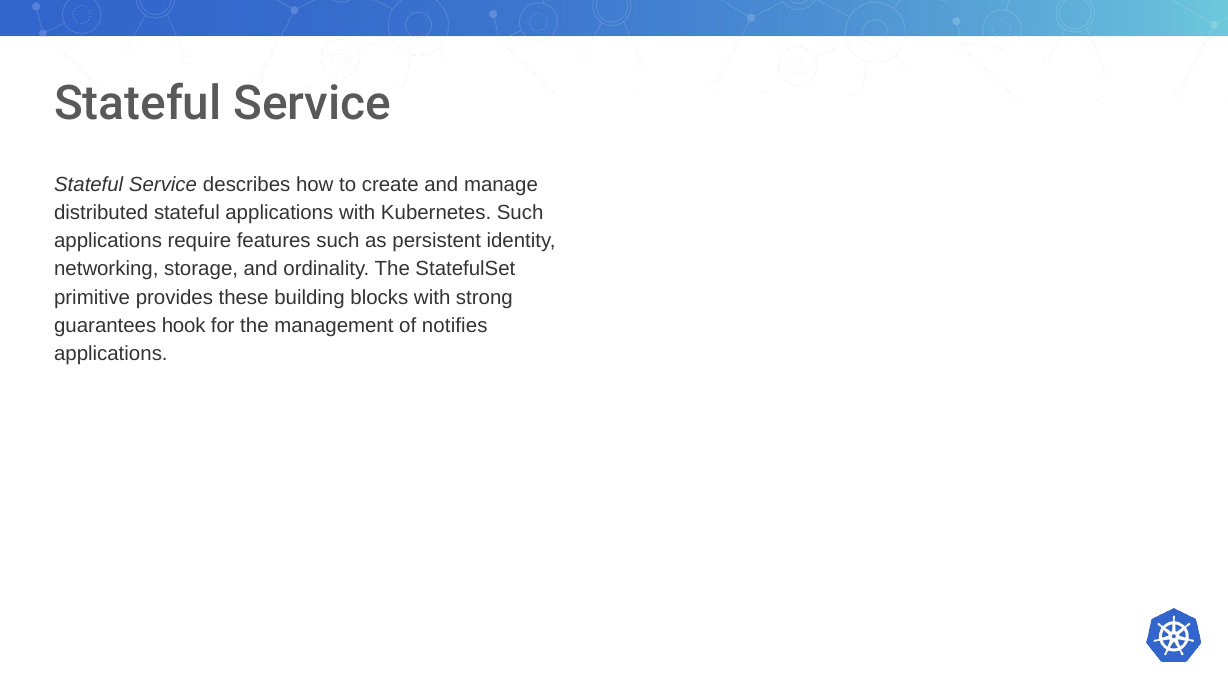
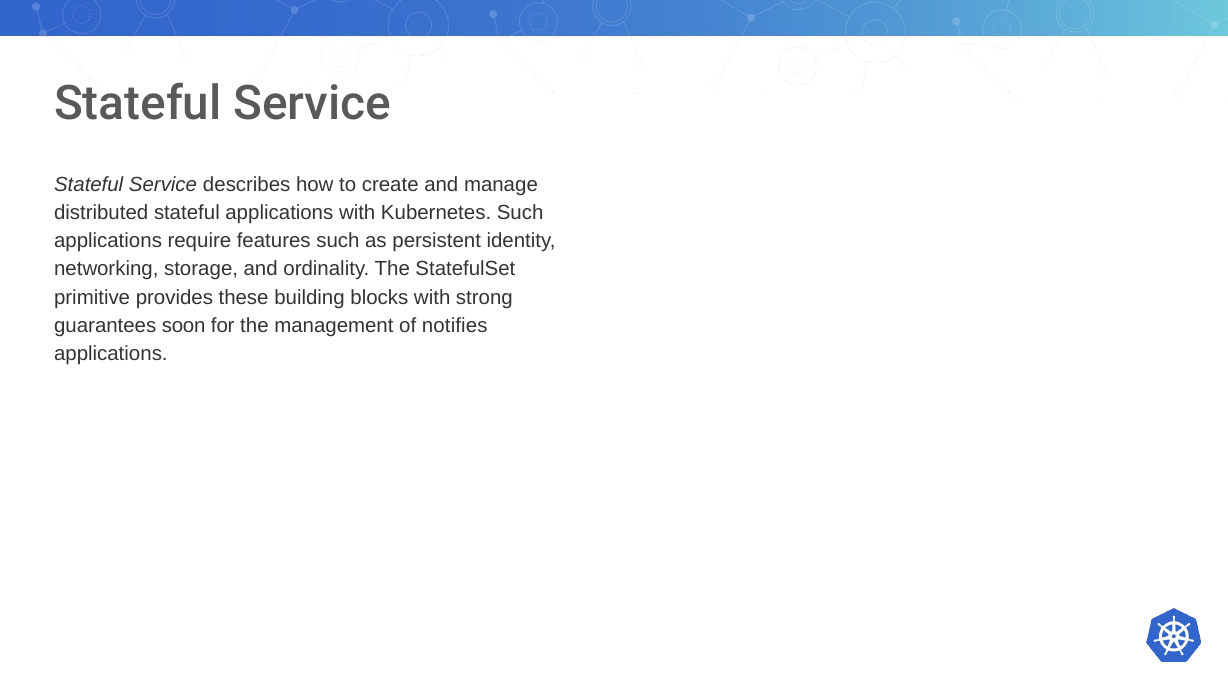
hook: hook -> soon (184, 326)
